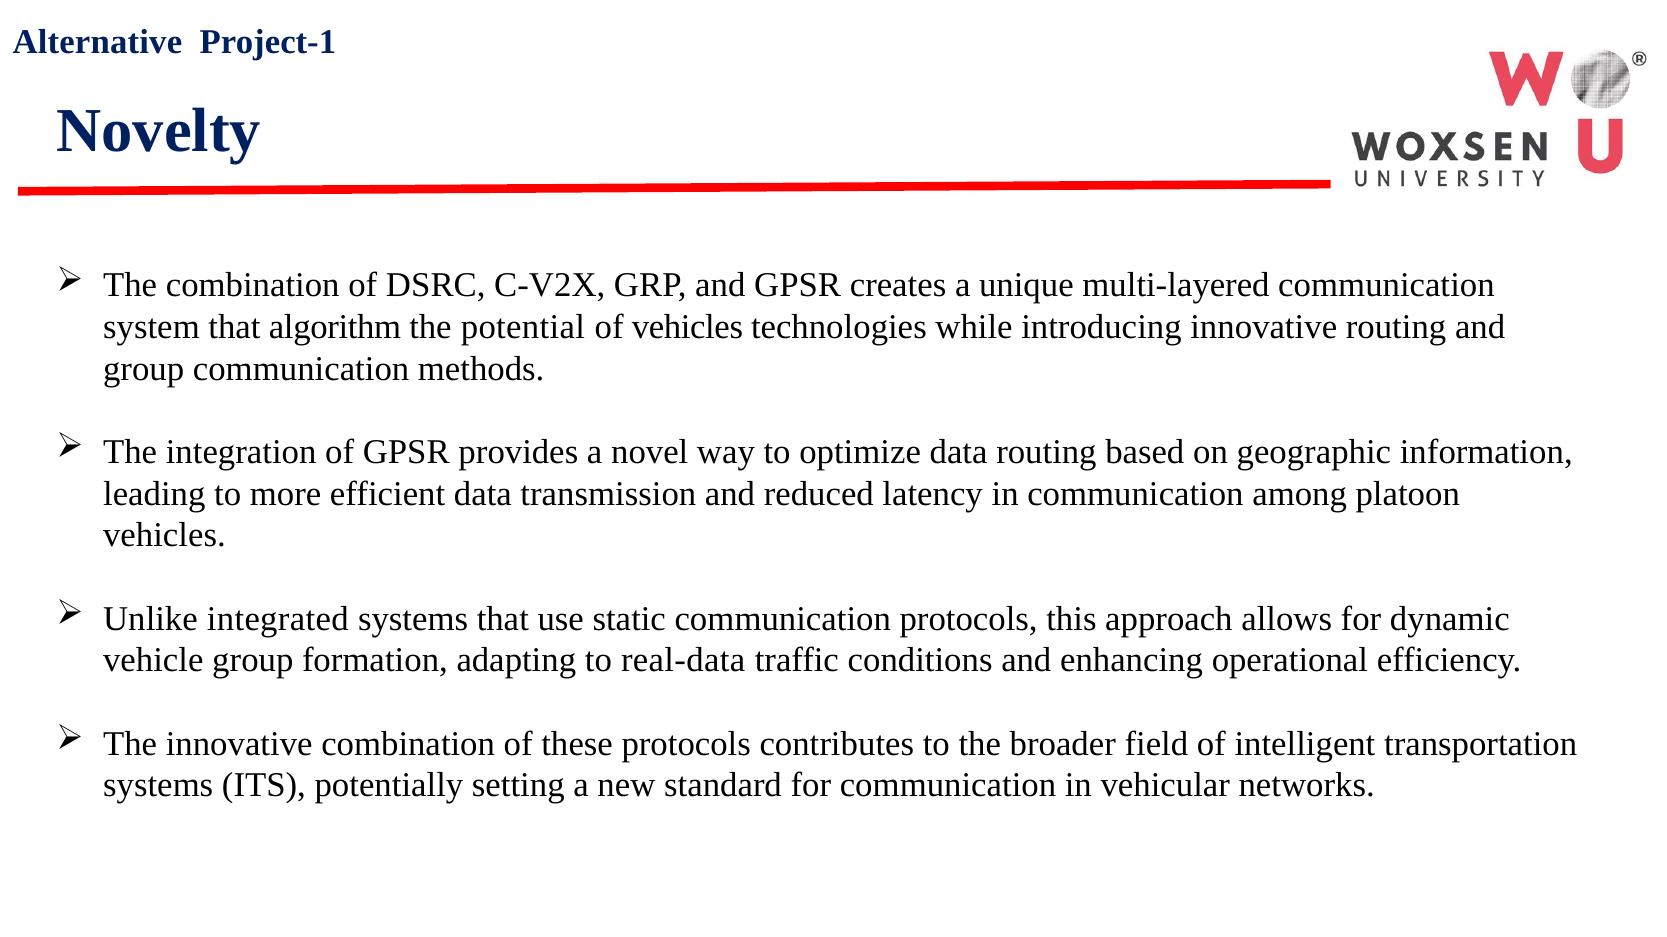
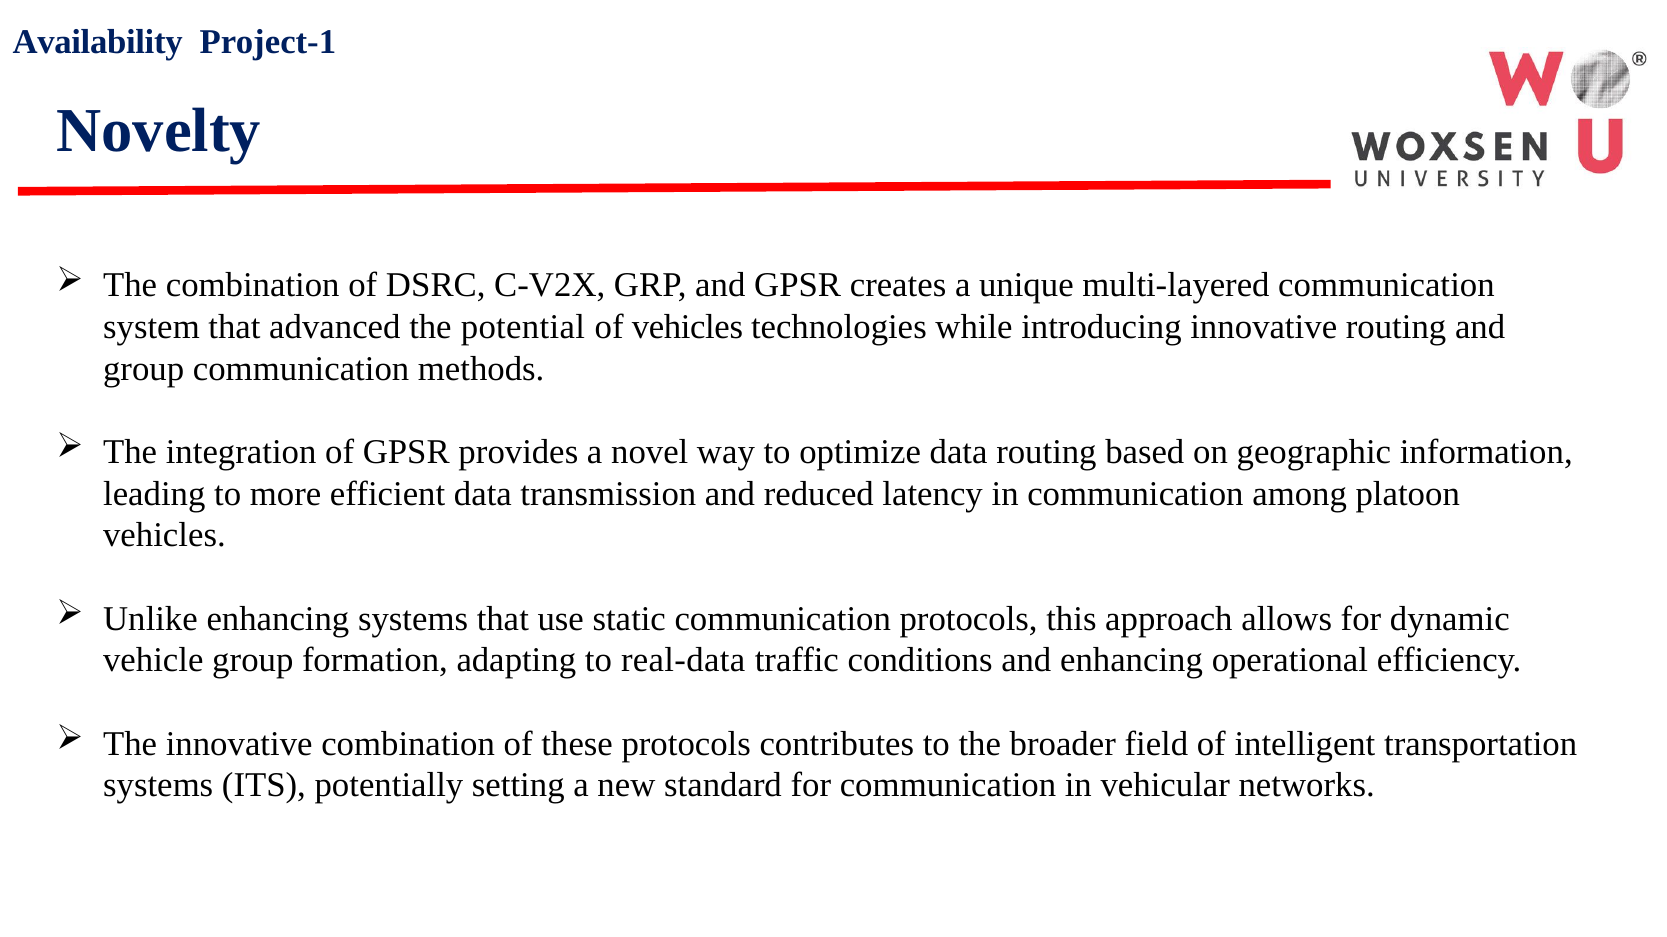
Alternative: Alternative -> Availability (98, 42)
algorithm: algorithm -> advanced (335, 327)
Unlike integrated: integrated -> enhancing (278, 619)
